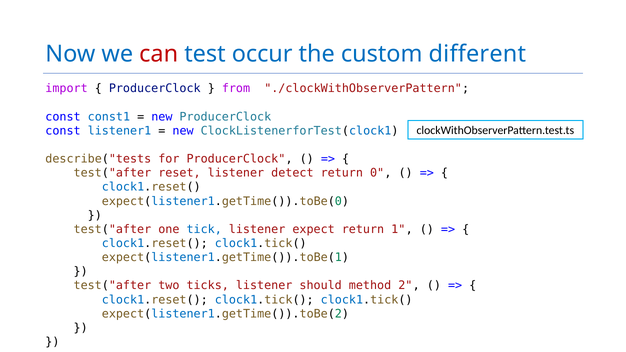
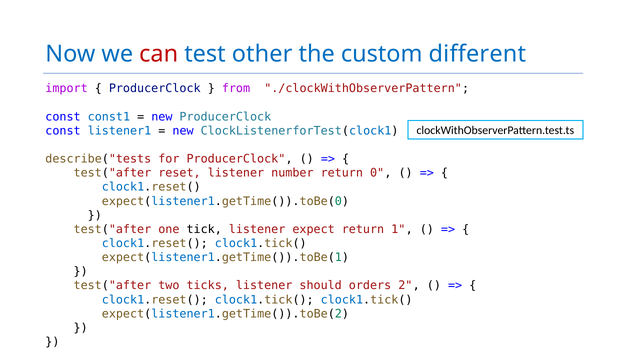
occur: occur -> other (262, 54)
detect: detect -> number (292, 173)
tick colour: blue -> black (204, 229)
method: method -> orders (370, 286)
